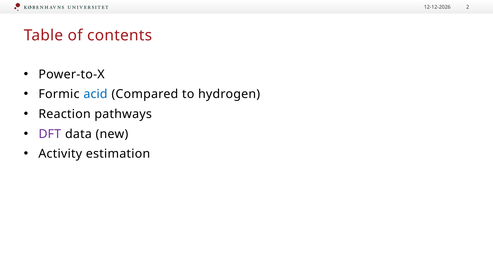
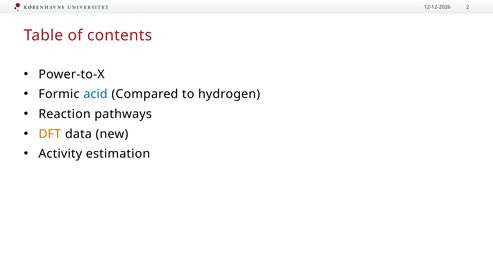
DFT colour: purple -> orange (50, 134)
